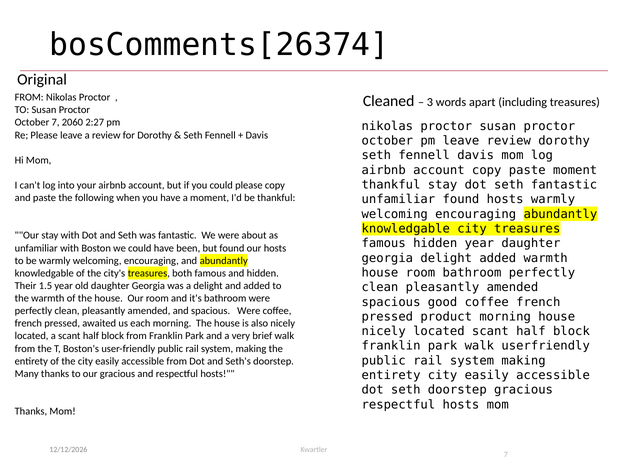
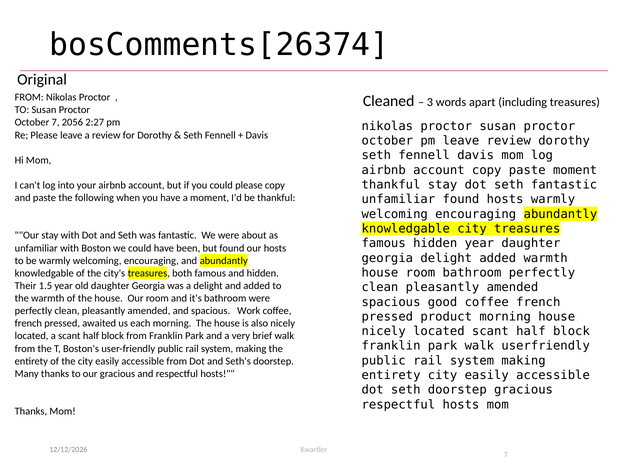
2060: 2060 -> 2056 (72, 122)
spacious Were: Were -> Work (249, 311)
